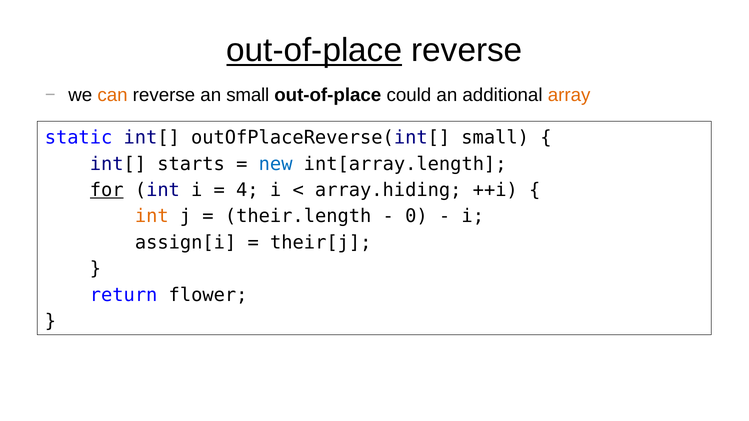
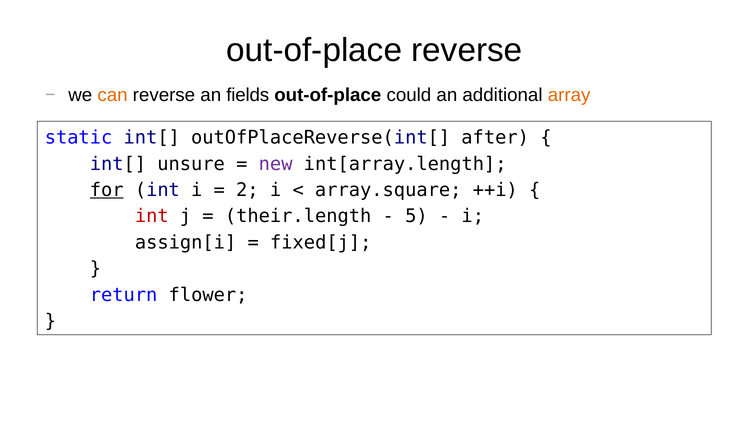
out-of-place underline: present -> none (314, 51)
an small: small -> fields (248, 95)
outOfPlaceReverse(int[ small: small -> after (495, 138)
starts: starts -> unsure (191, 164)
new colour: blue -> purple (276, 164)
4: 4 -> 2 (247, 190)
array.hiding: array.hiding -> array.square (388, 190)
int colour: orange -> red (152, 216)
0: 0 -> 5 (416, 216)
their[j: their[j -> fixed[j (321, 243)
